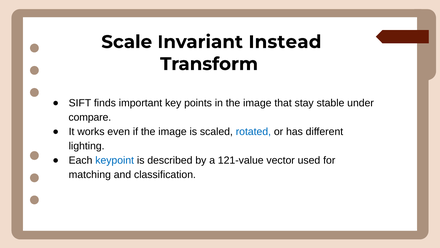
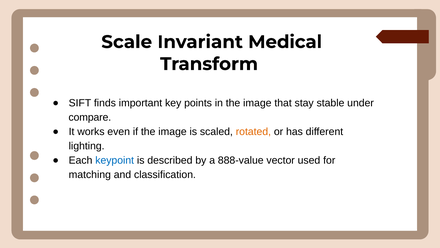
Instead: Instead -> Medical (285, 42)
rotated colour: blue -> orange (253, 132)
121-value: 121-value -> 888-value (241, 160)
